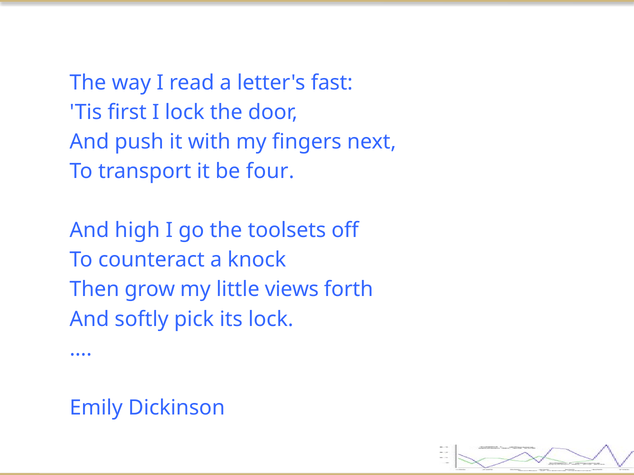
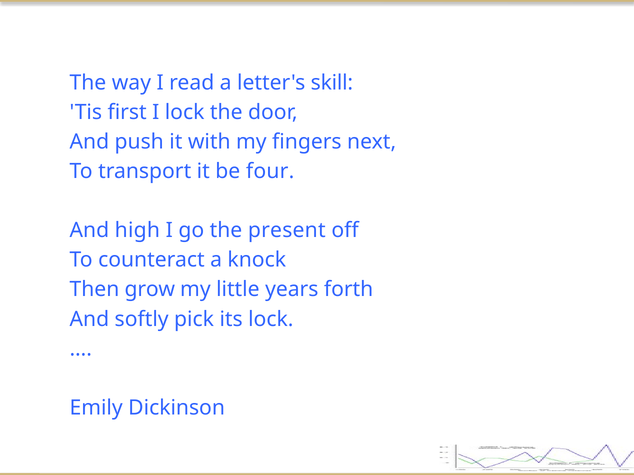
fast: fast -> skill (332, 83)
toolsets: toolsets -> present (287, 231)
views: views -> years (292, 290)
